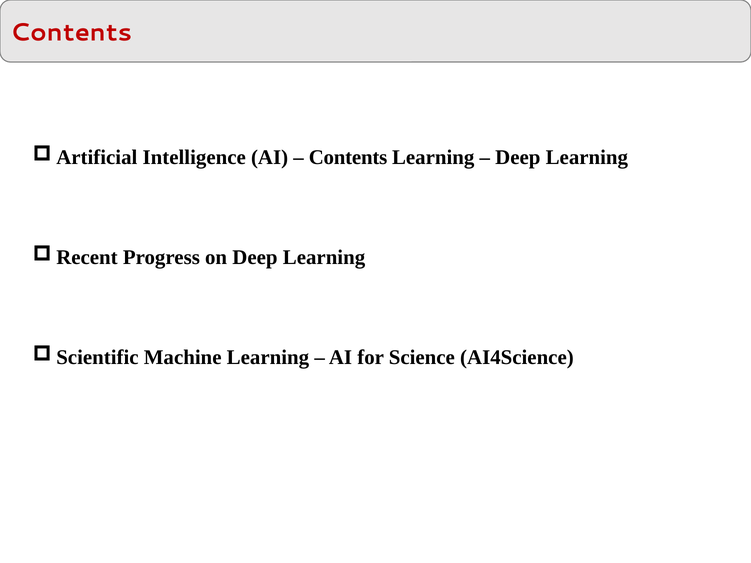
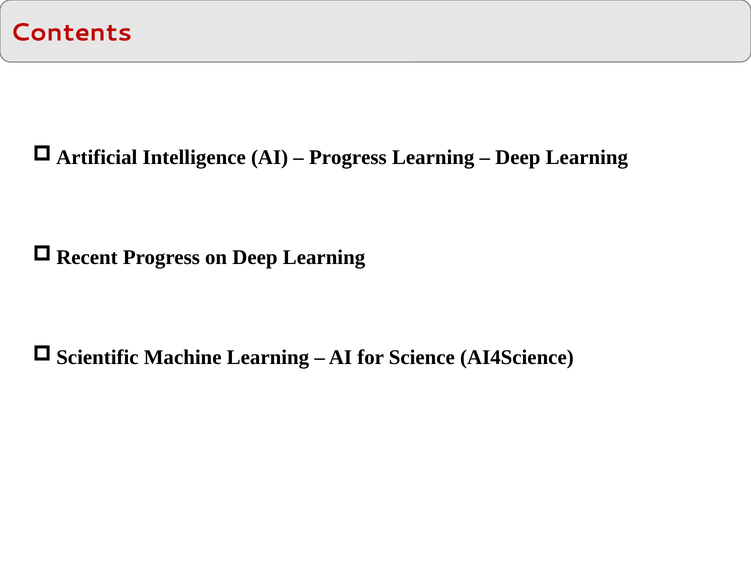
Contents: Contents -> Progress (348, 157)
